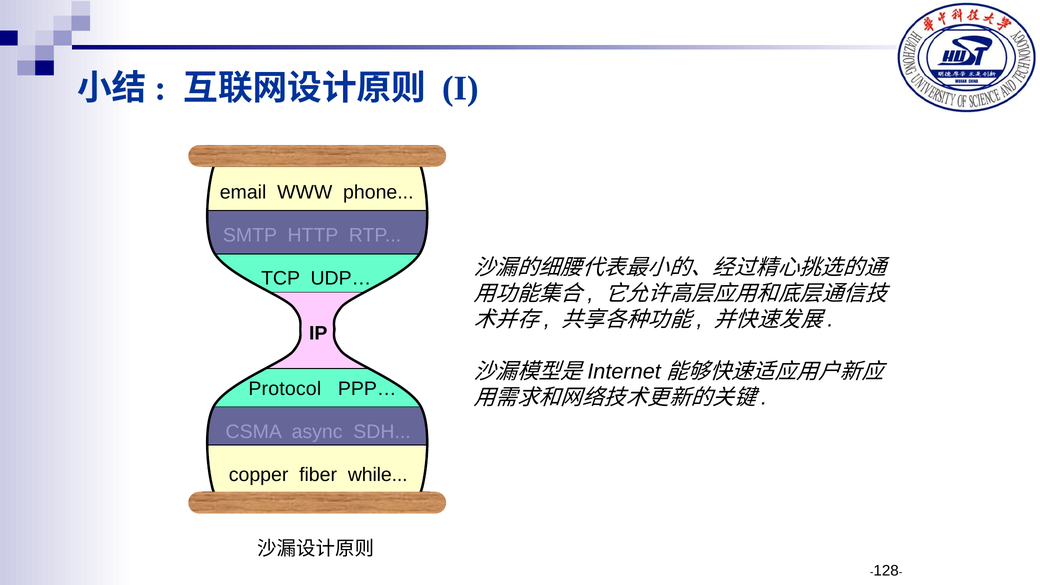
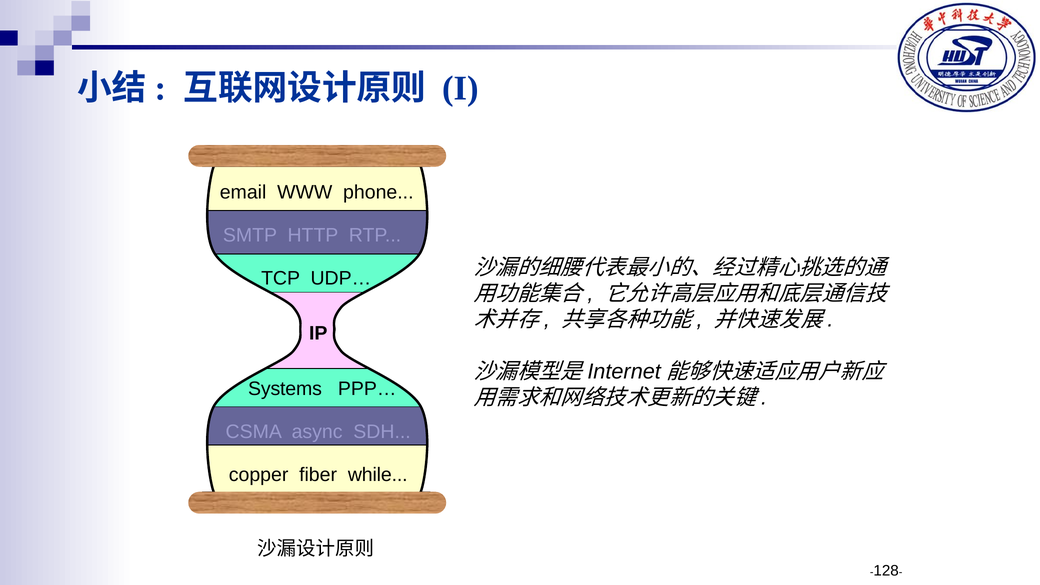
Protocol: Protocol -> Systems (285, 389)
